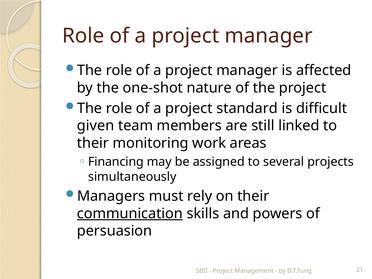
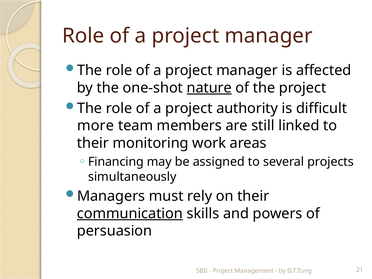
nature underline: none -> present (209, 88)
standard: standard -> authority (247, 108)
given: given -> more (96, 126)
